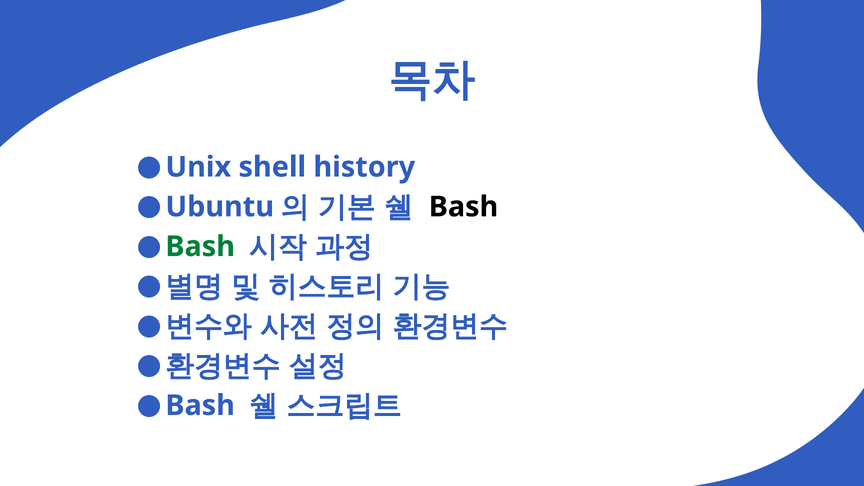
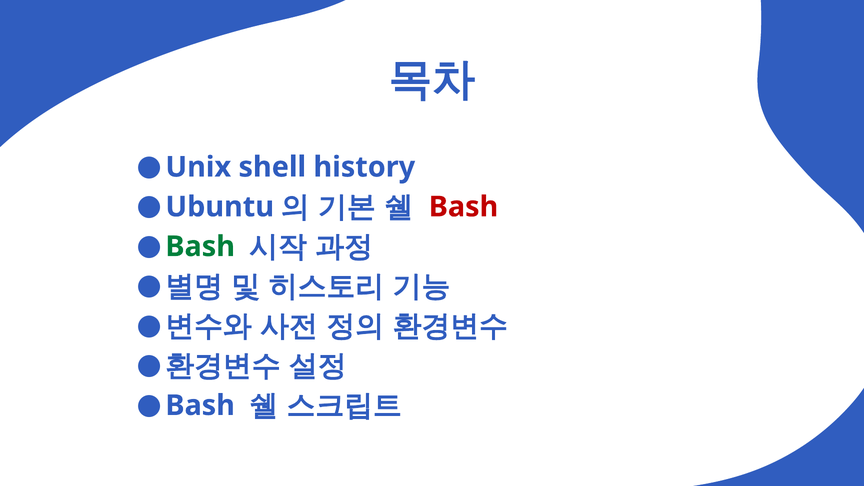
Bash colour: black -> red (464, 207)
